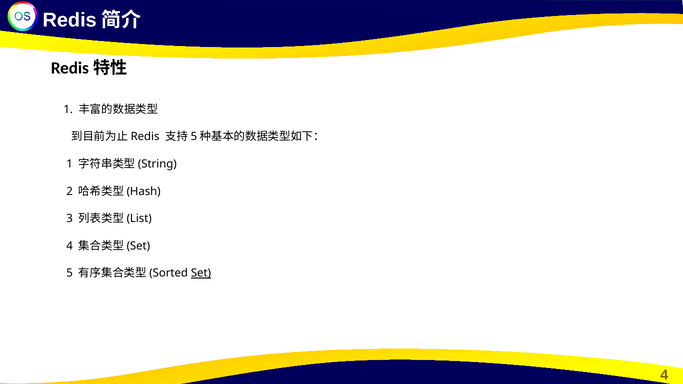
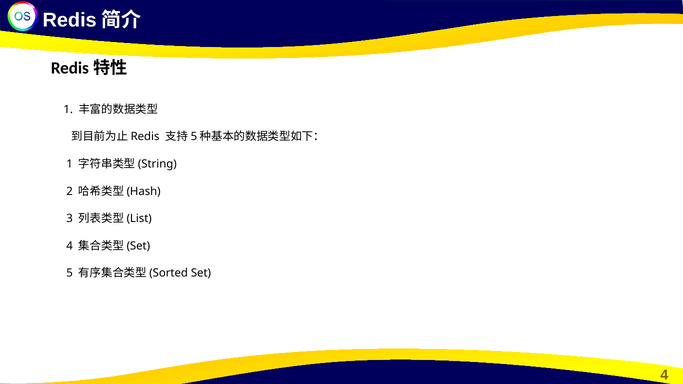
Set underline: present -> none (201, 273)
